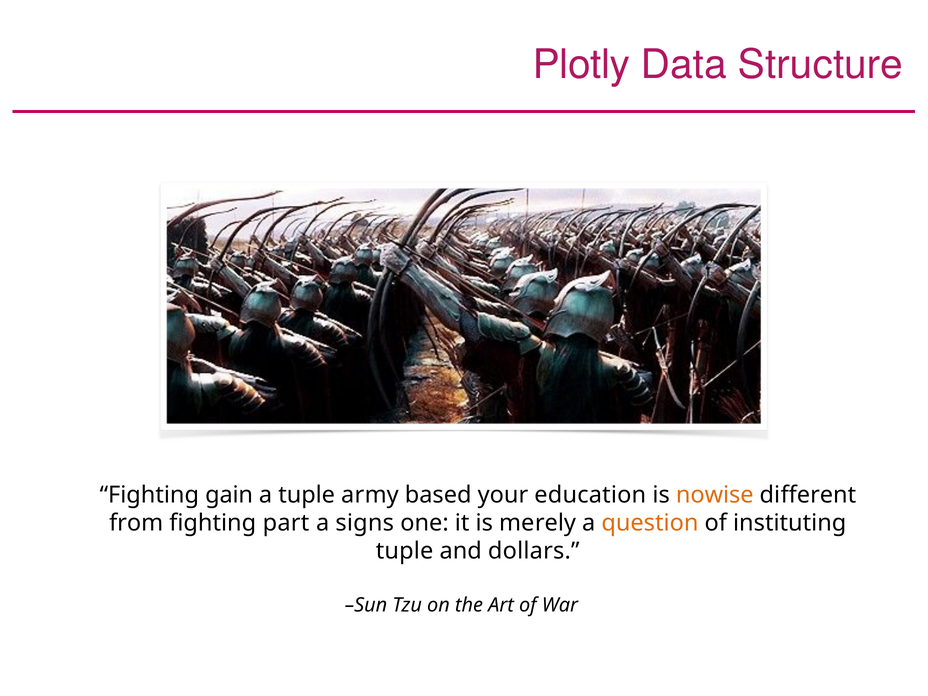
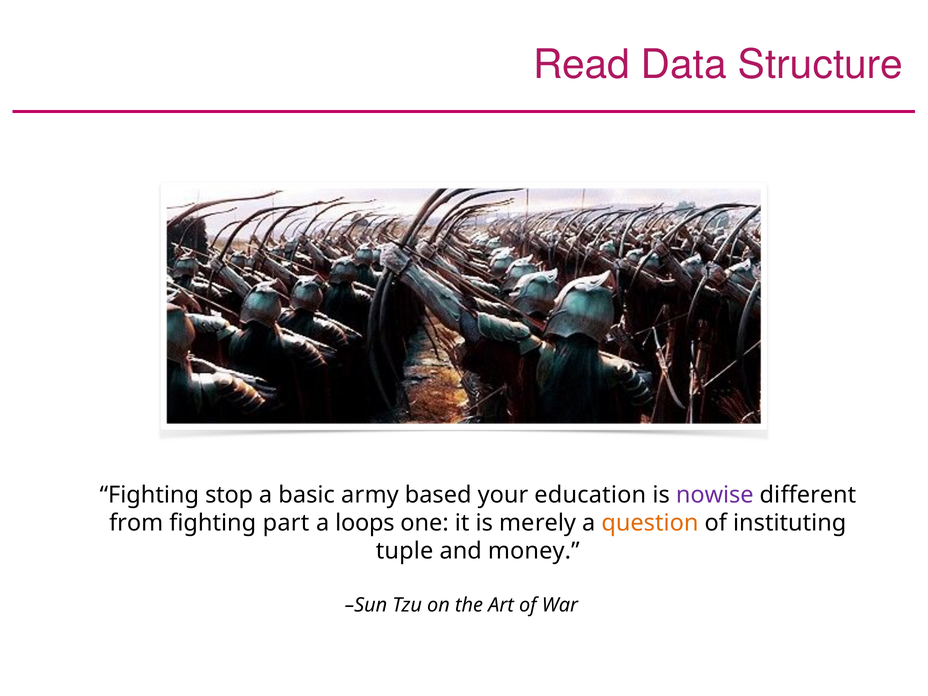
Plotly: Plotly -> Read (581, 65)
gain: gain -> stop (229, 495)
a tuple: tuple -> basic (307, 495)
nowise colour: orange -> purple (715, 495)
signs: signs -> loops (365, 523)
dollars: dollars -> money (534, 551)
